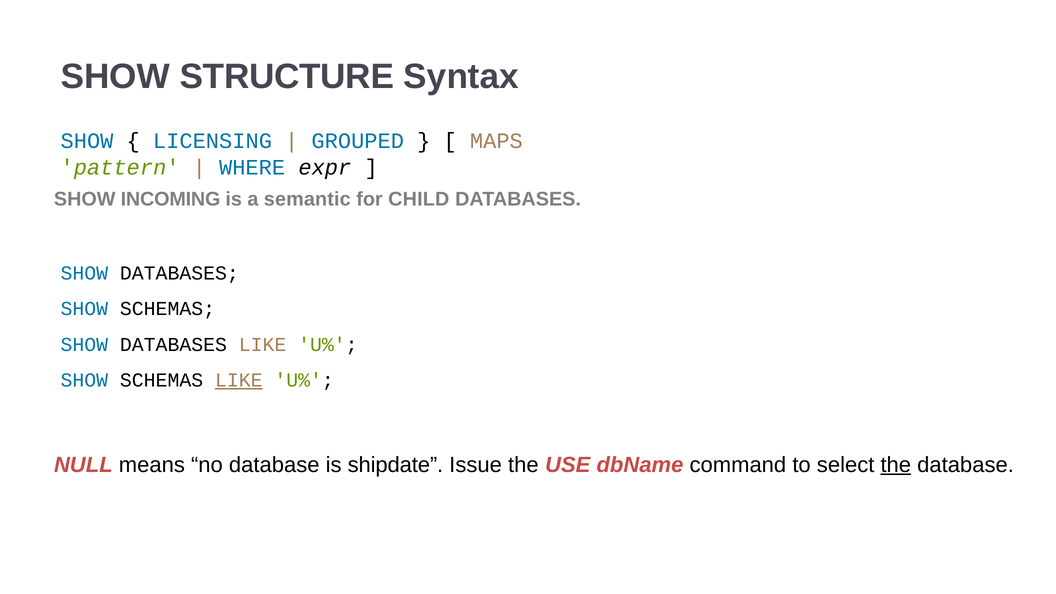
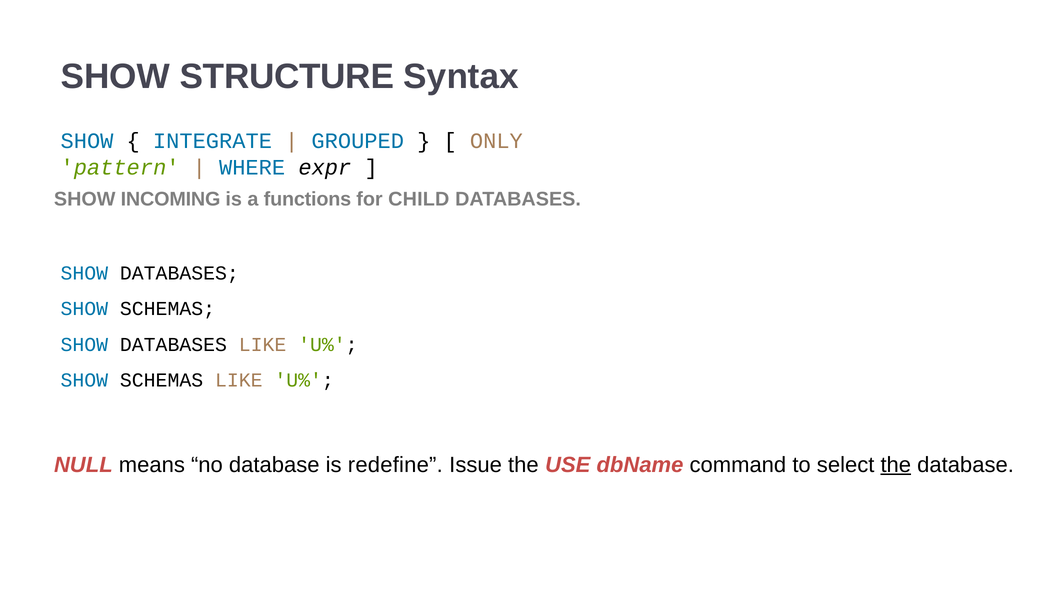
LICENSING: LICENSING -> INTEGRATE (212, 141)
MAPS: MAPS -> ONLY (496, 141)
semantic: semantic -> functions (307, 199)
LIKE underline: present -> none (239, 380)
shipdate: shipdate -> redefine (395, 465)
